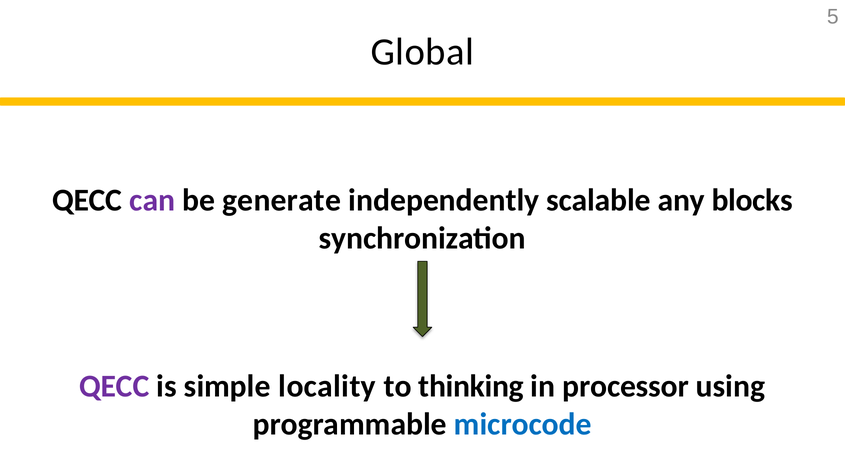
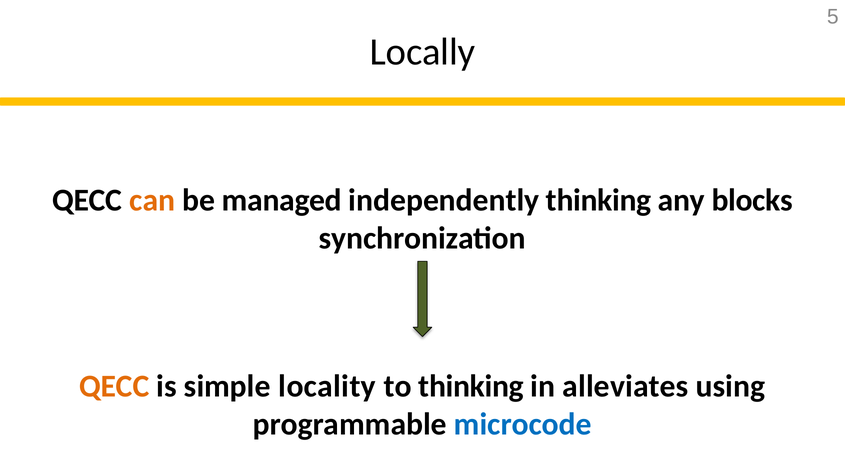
Global: Global -> Locally (423, 52)
can colour: purple -> orange (152, 200)
generate: generate -> managed (282, 200)
independently scalable: scalable -> thinking (599, 200)
QECC colour: purple -> orange (114, 386)
processor: processor -> alleviates (625, 386)
